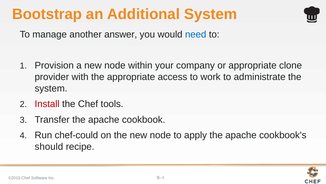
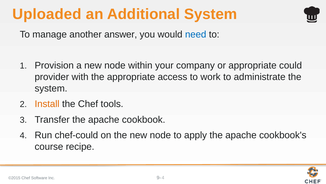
Bootstrap: Bootstrap -> Uploaded (47, 14)
clone: clone -> could (291, 65)
Install colour: red -> orange (47, 104)
should: should -> course (49, 146)
